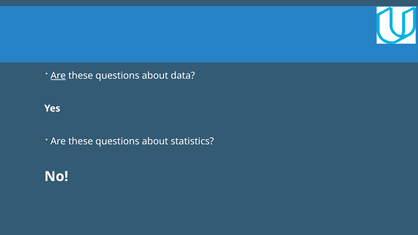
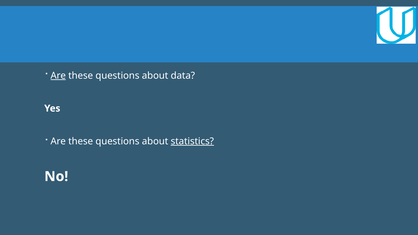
statistics underline: none -> present (192, 141)
